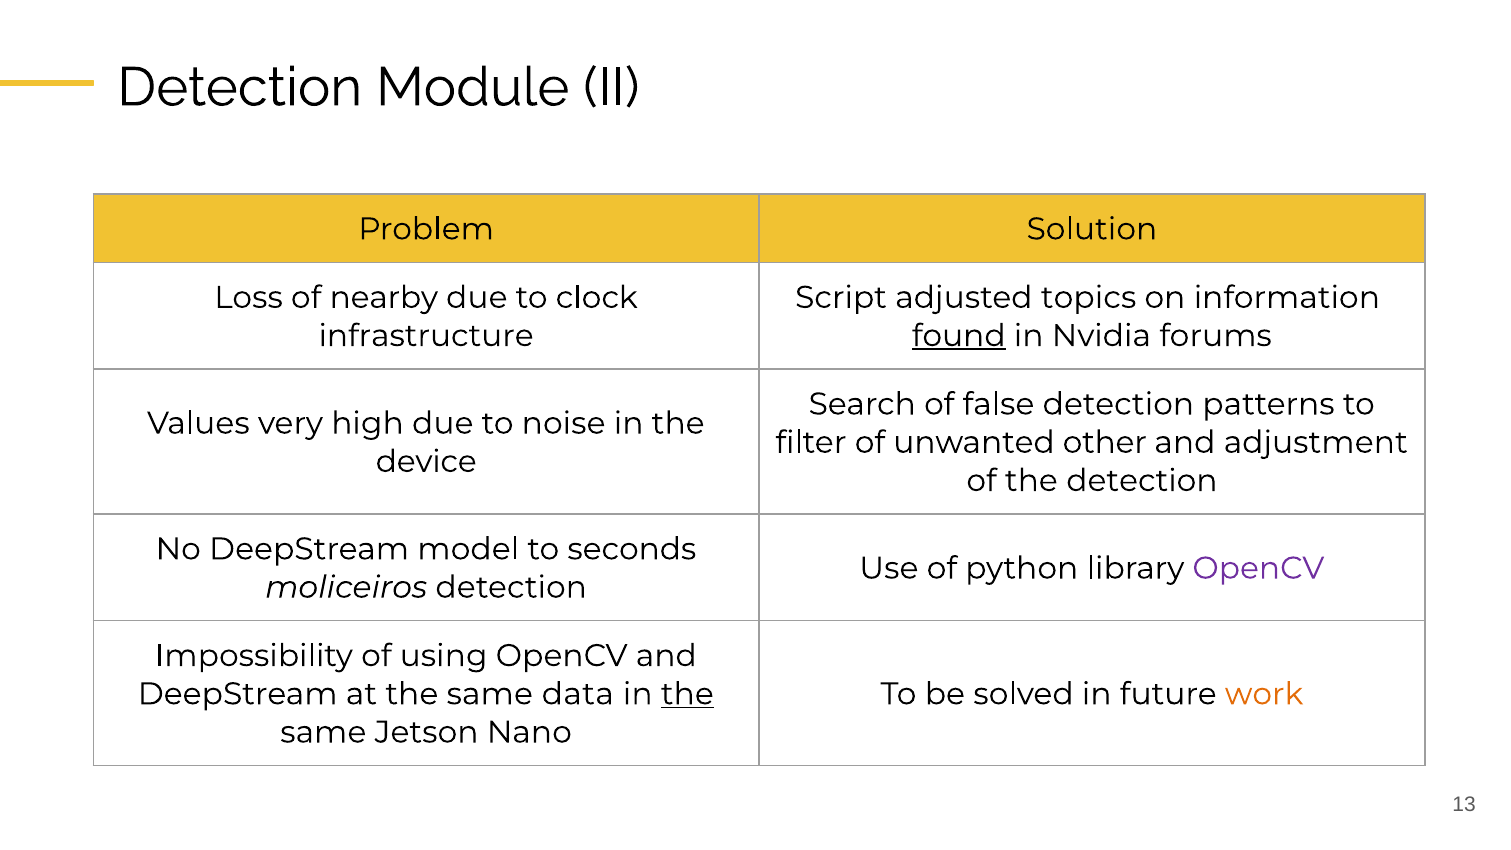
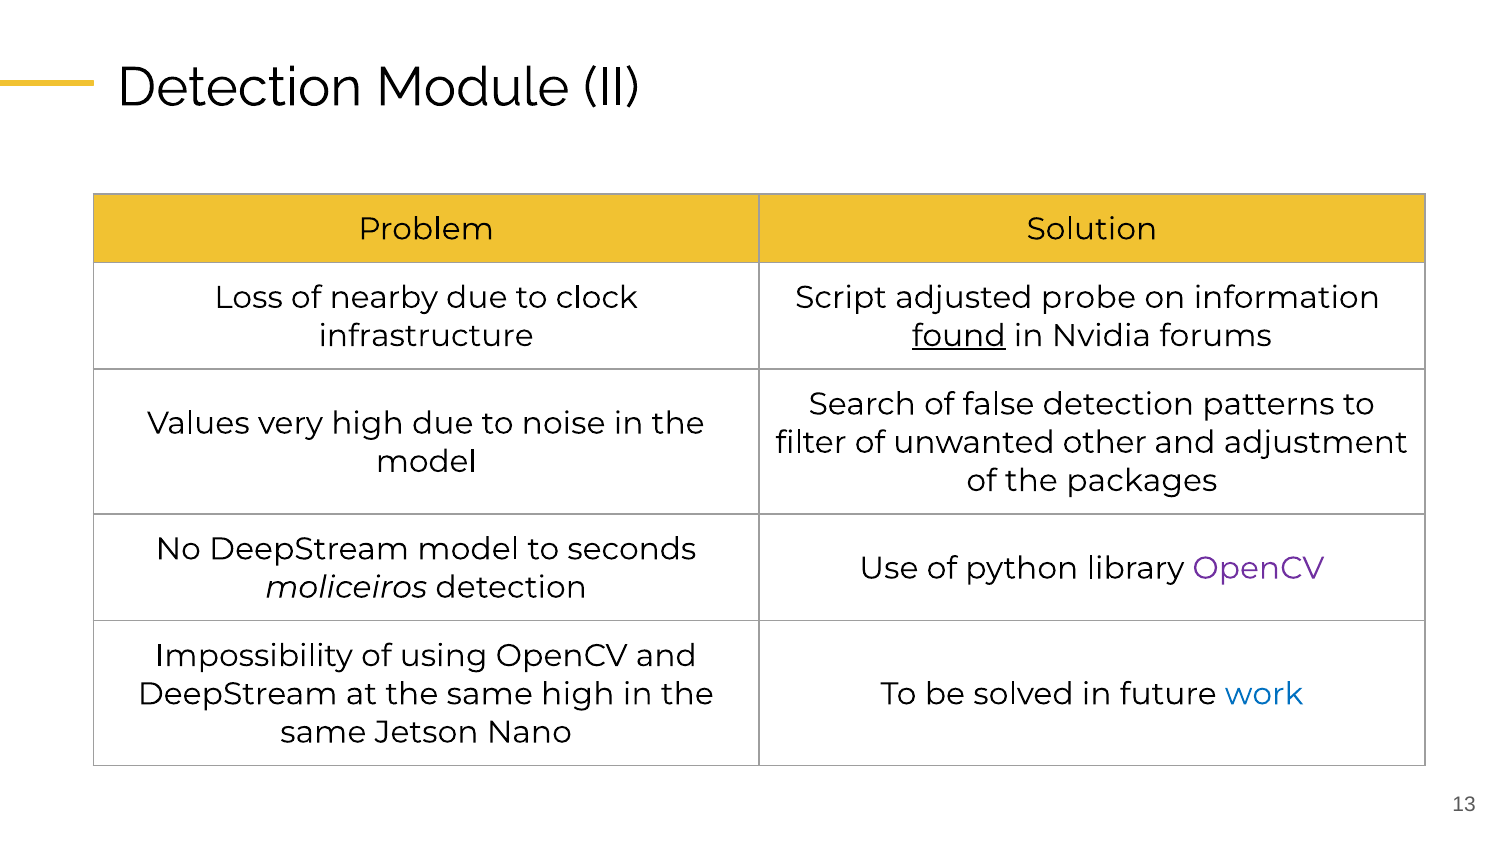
topics: topics -> probe (1088, 297)
device: device -> model (426, 462)
the detection: detection -> packages (1142, 481)
same data: data -> high (578, 694)
the underline: present -> none (687, 694)
work colour: orange -> blue (1264, 694)
